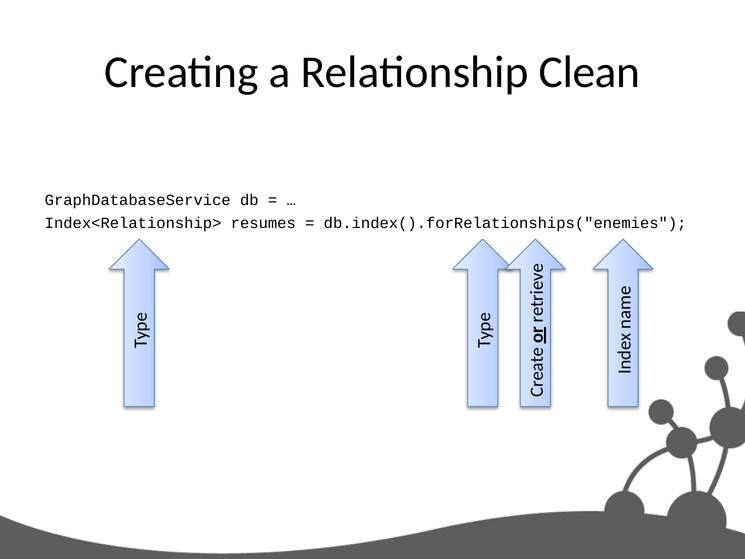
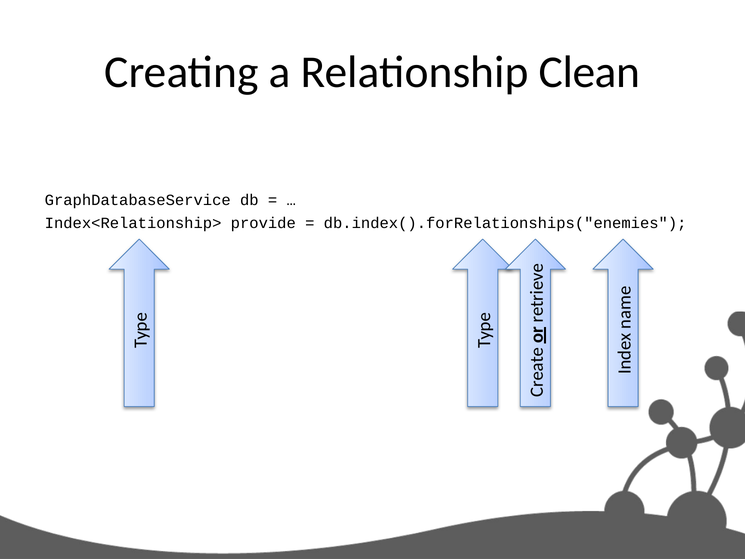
resumes: resumes -> provide (263, 223)
